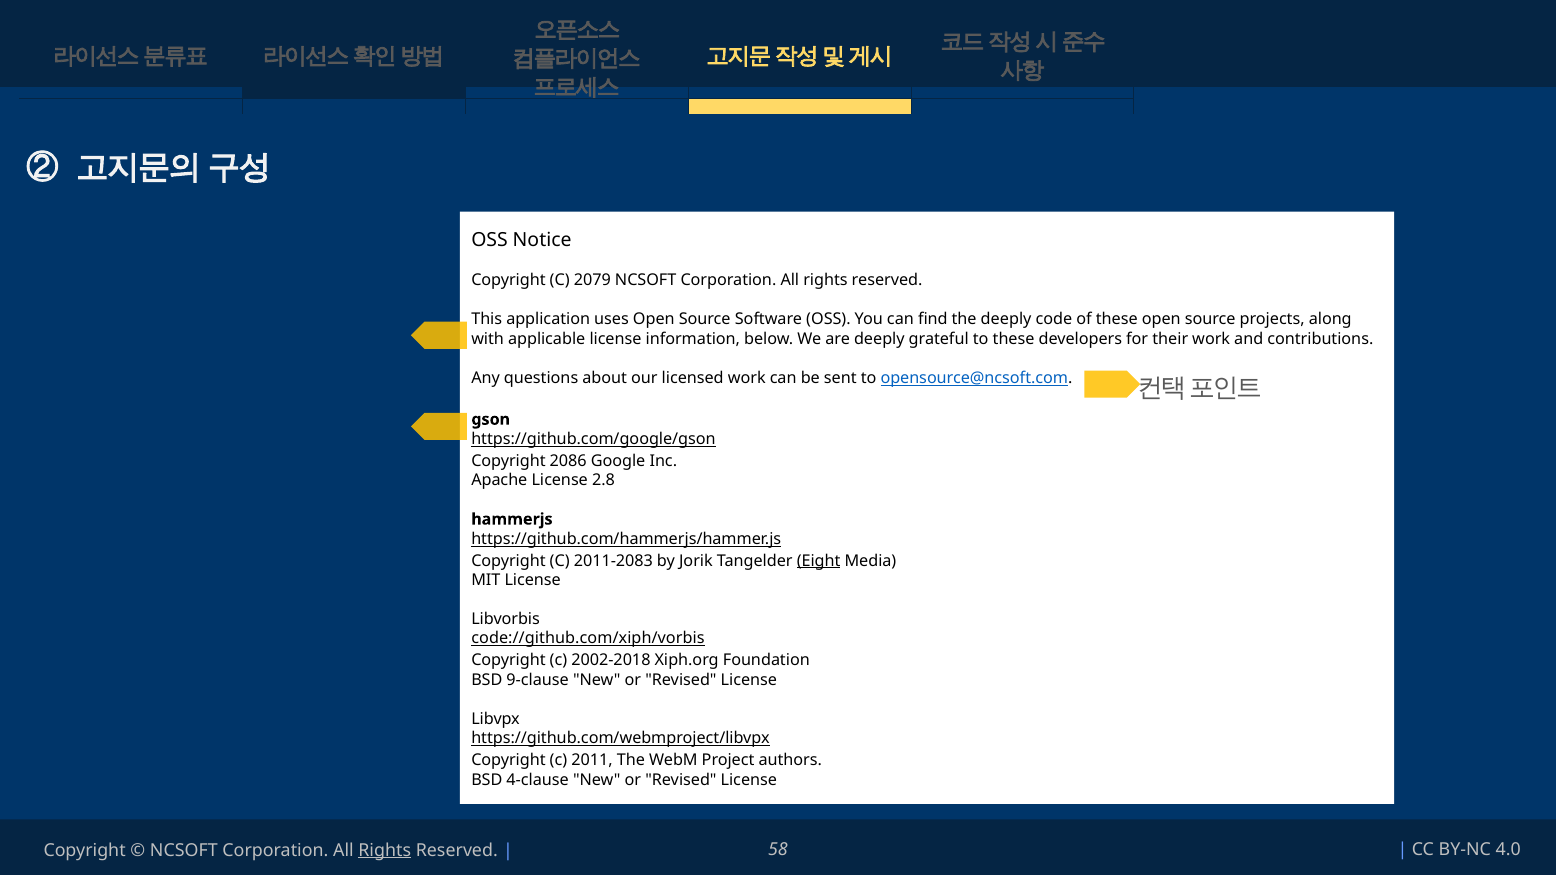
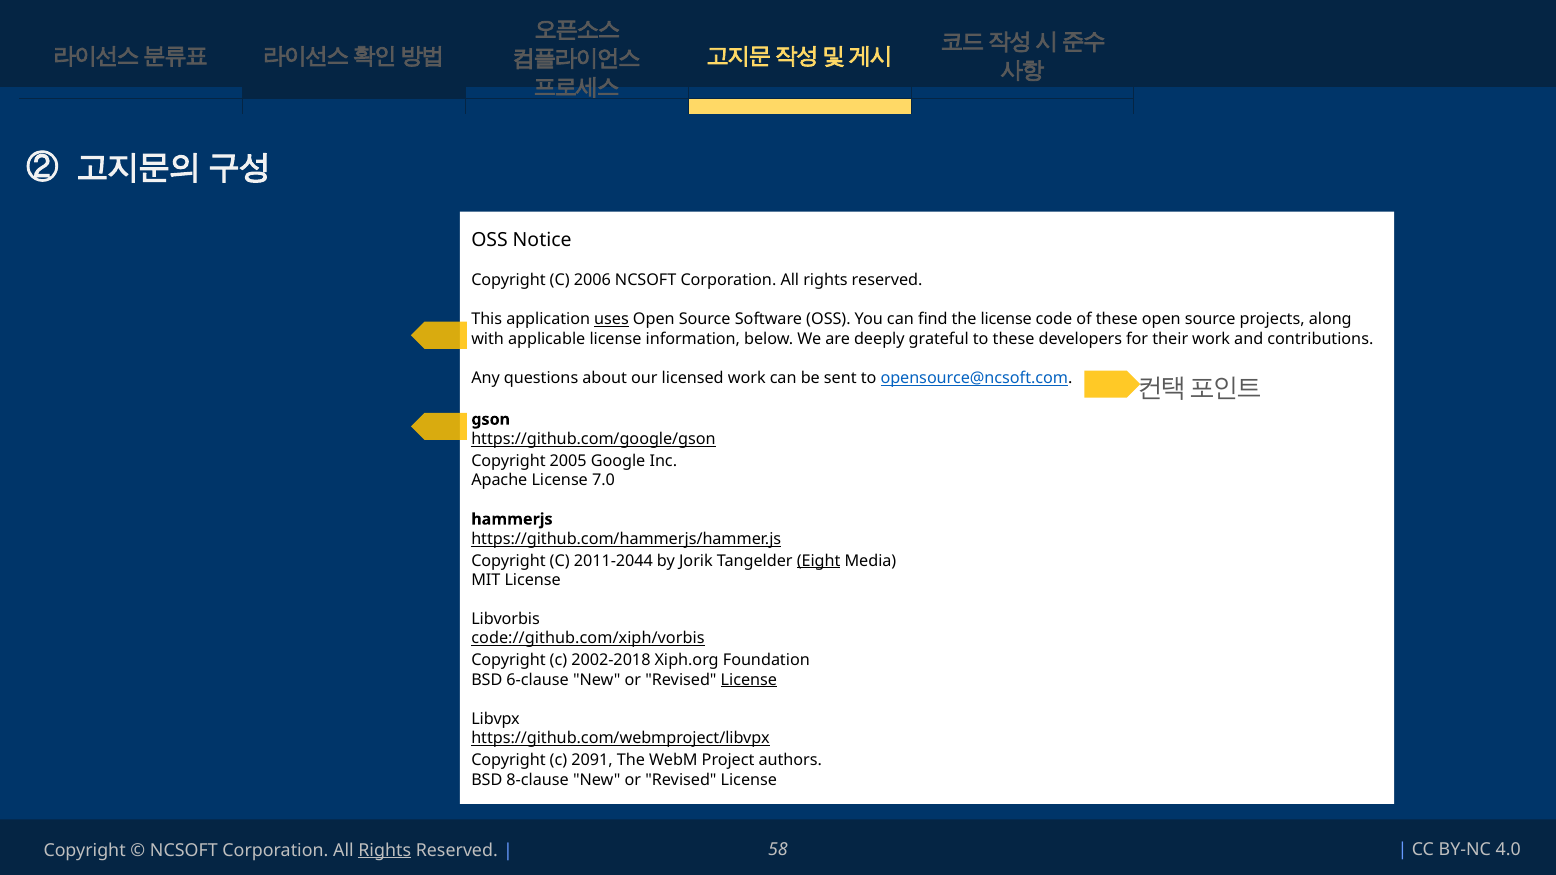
2079: 2079 -> 2006 (592, 281)
uses underline: none -> present (612, 320)
the deeply: deeply -> license (1006, 320)
2086: 2086 -> 2005 (568, 461)
2.8: 2.8 -> 7.0 (603, 480)
2011-2083: 2011-2083 -> 2011-2044 (613, 561)
9-clause: 9-clause -> 6-clause (538, 680)
License underline: none -> present (749, 680)
2011: 2011 -> 2091 (592, 761)
4-clause: 4-clause -> 8-clause (538, 780)
